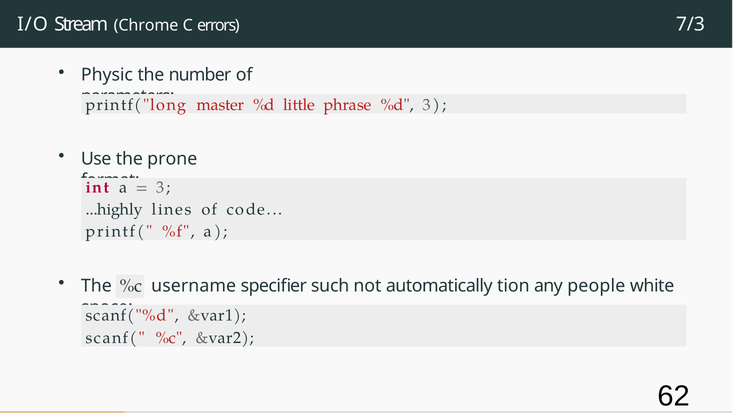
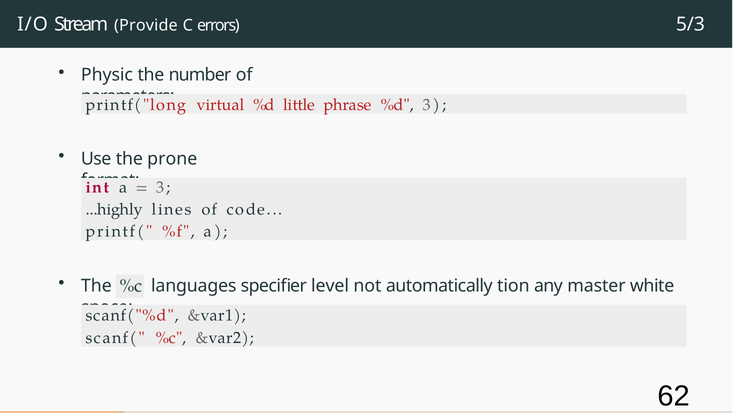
Chrome: Chrome -> Provide (146, 25)
7/3: 7/3 -> 5/3 (690, 24)
master: master -> virtual (220, 105)
username: username -> languages (194, 285)
such: such -> level (330, 285)
people: people -> master (596, 285)
